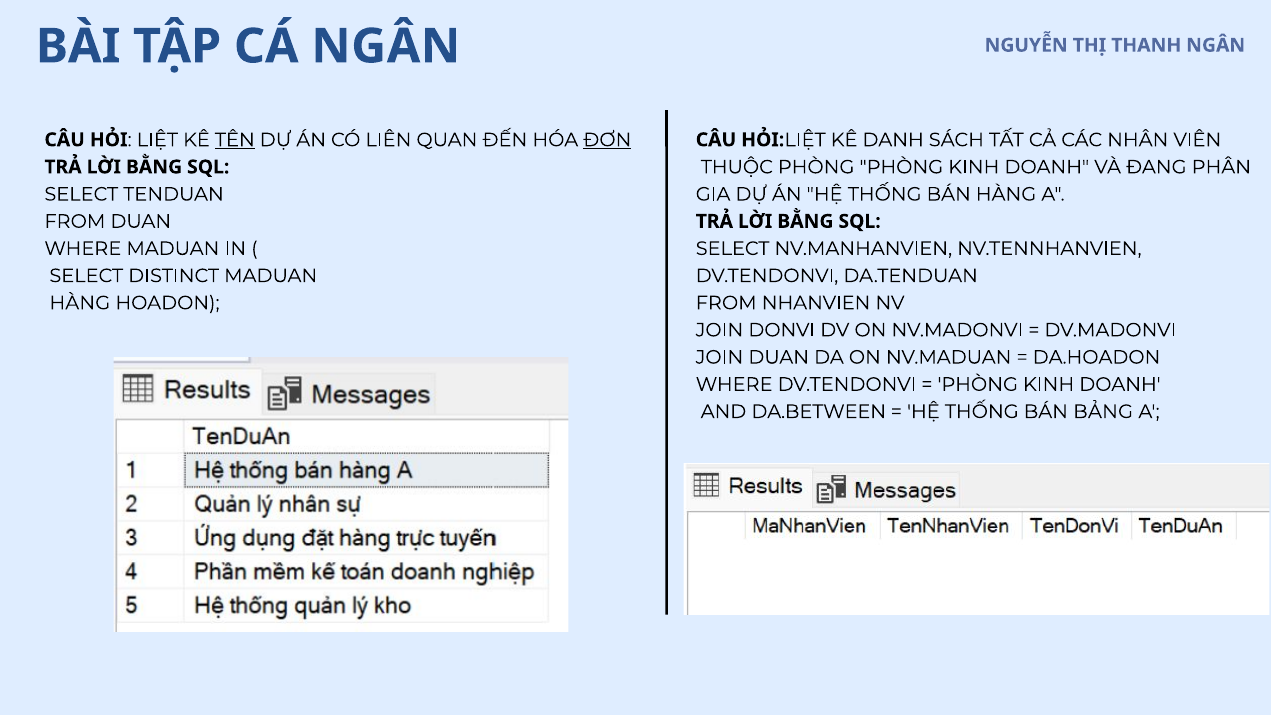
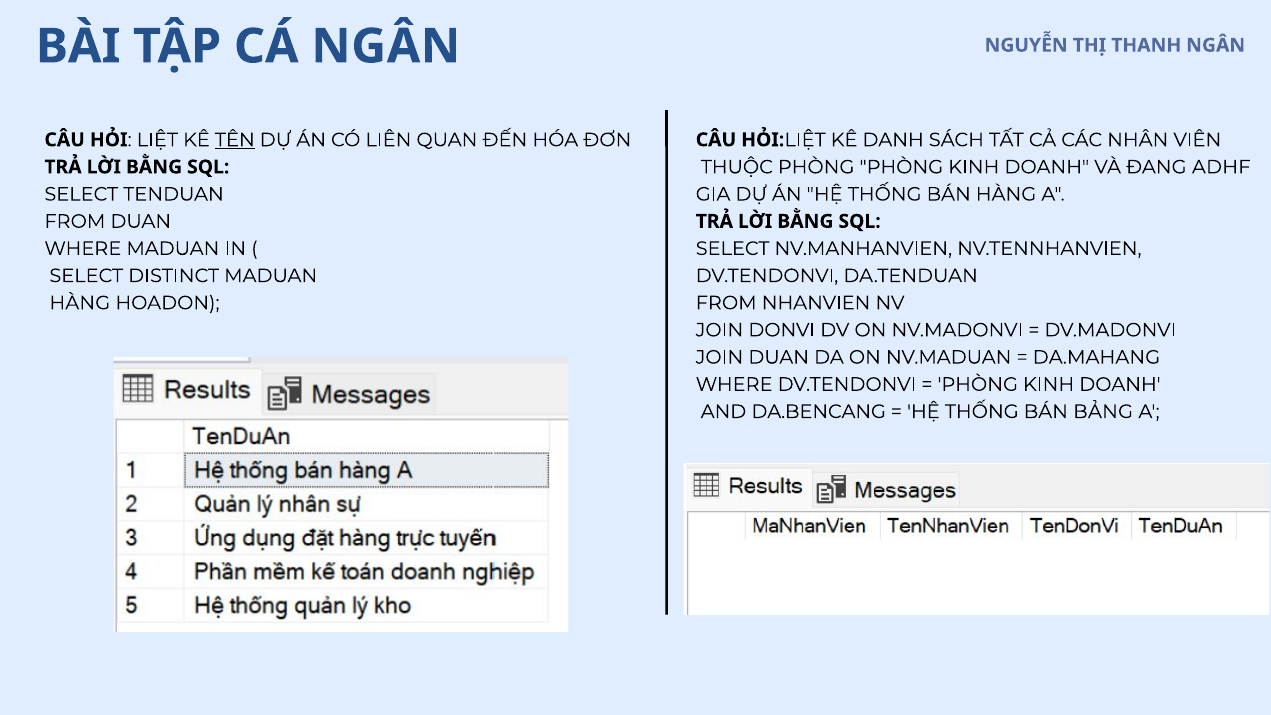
ĐƠN underline: present -> none (607, 140)
PHÂN: PHÂN -> ADHF (1221, 167)
DA.HOADON: DA.HOADON -> DA.MAHANG (1096, 357)
DA.BETWEEN: DA.BETWEEN -> DA.BENCANG (819, 412)
